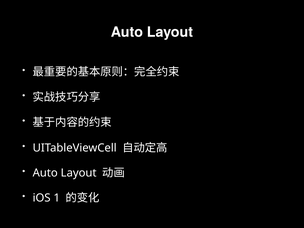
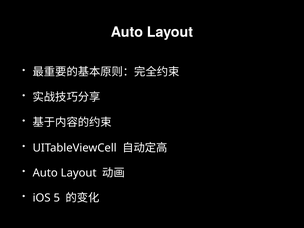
1: 1 -> 5 (57, 198)
